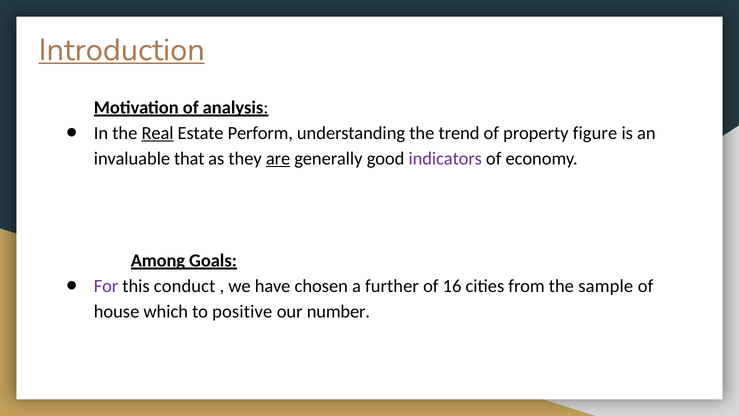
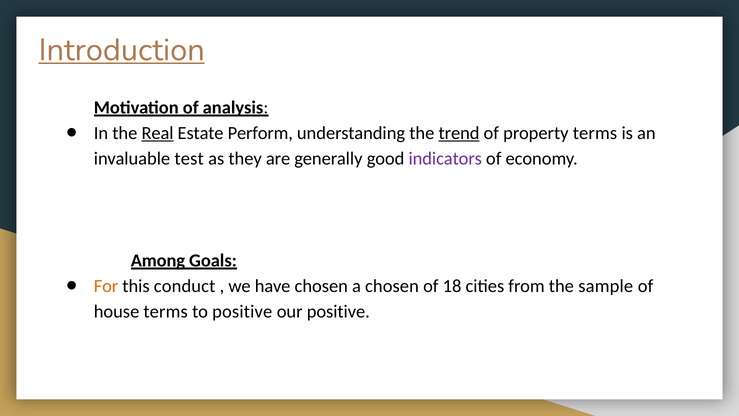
trend underline: none -> present (459, 133)
property figure: figure -> terms (595, 133)
that: that -> test (189, 158)
are underline: present -> none (278, 158)
For colour: purple -> orange (106, 286)
a further: further -> chosen (392, 286)
16: 16 -> 18 (452, 286)
house which: which -> terms (166, 311)
our number: number -> positive (338, 311)
